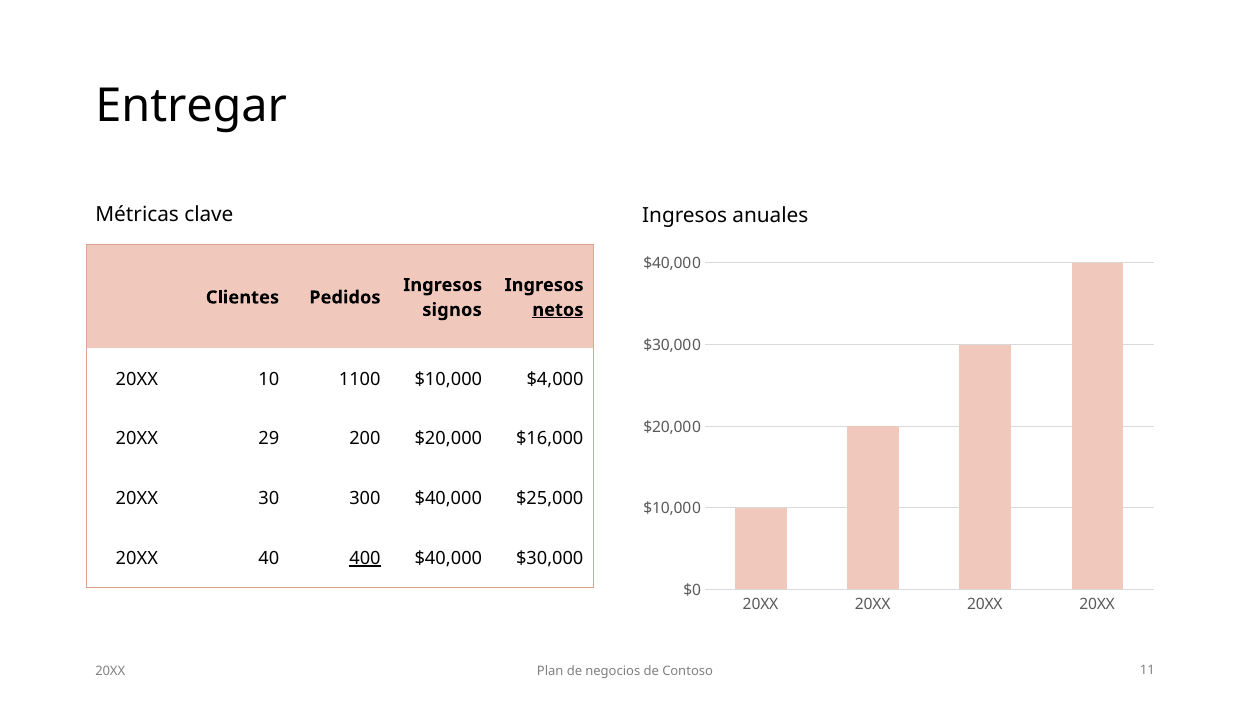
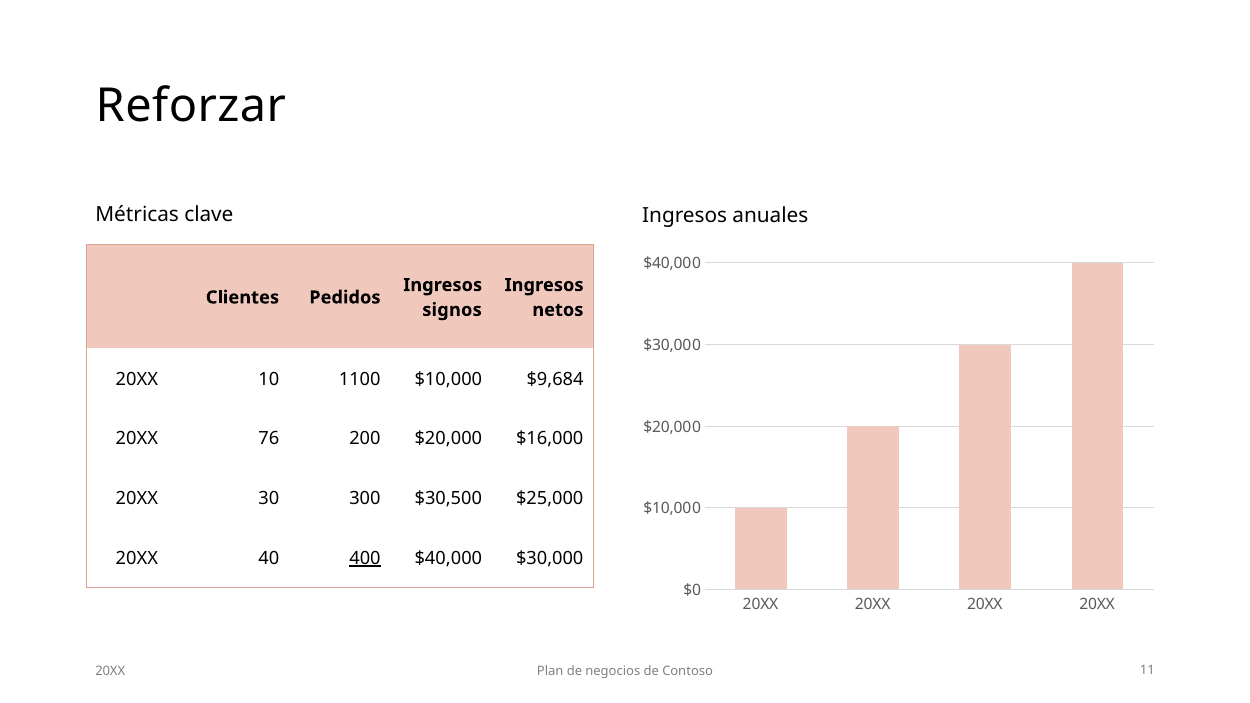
Entregar: Entregar -> Reforzar (191, 106)
netos underline: present -> none (558, 310)
$4,000: $4,000 -> $9,684 (555, 379)
29: 29 -> 76 (269, 439)
300 $40,000: $40,000 -> $30,500 (448, 499)
